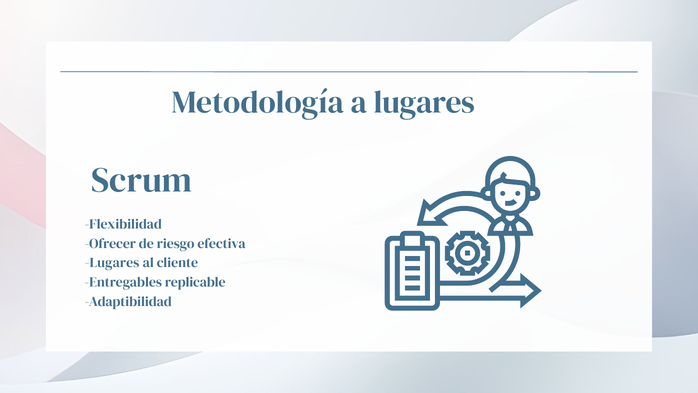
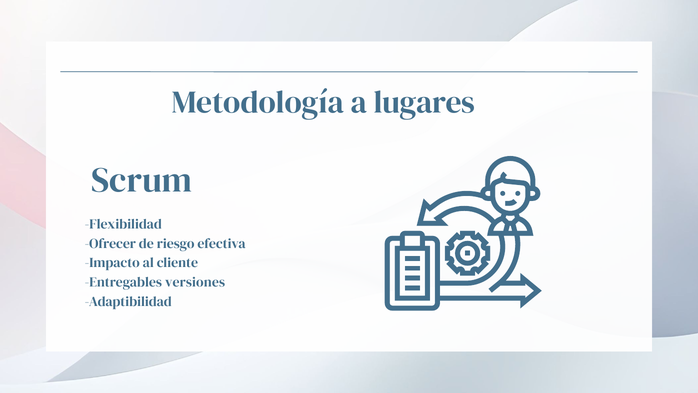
Lugares: Lugares -> Impacto (112, 263)
replicable: replicable -> versiones (195, 282)
